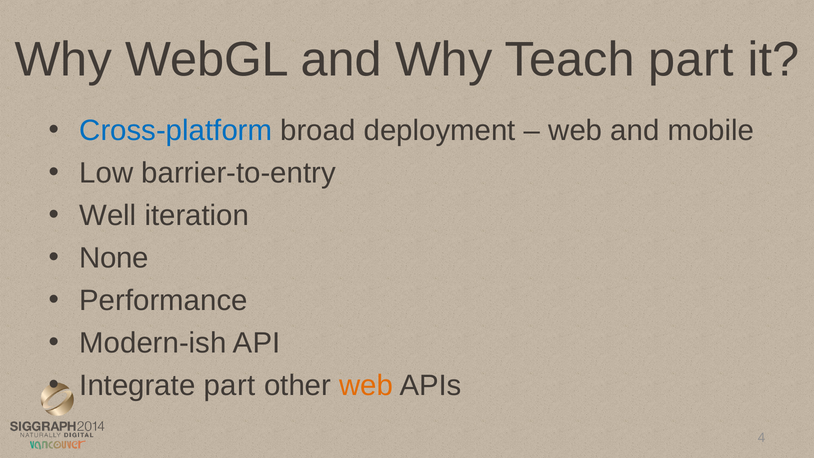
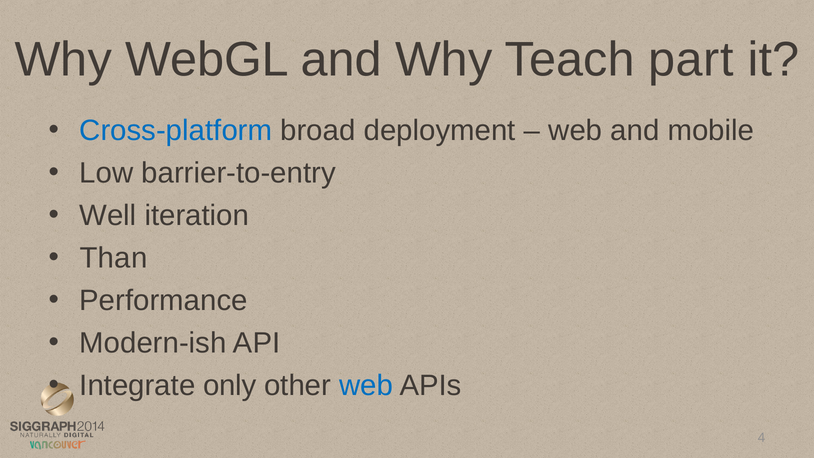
None: None -> Than (114, 258)
Integrate part: part -> only (230, 386)
web colour: orange -> blue (366, 386)
